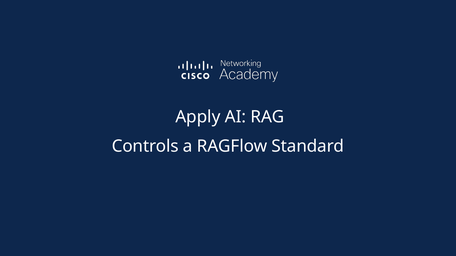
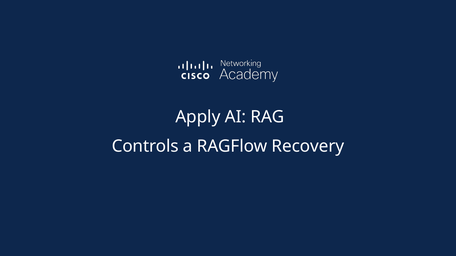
Standard: Standard -> Recovery (308, 147)
